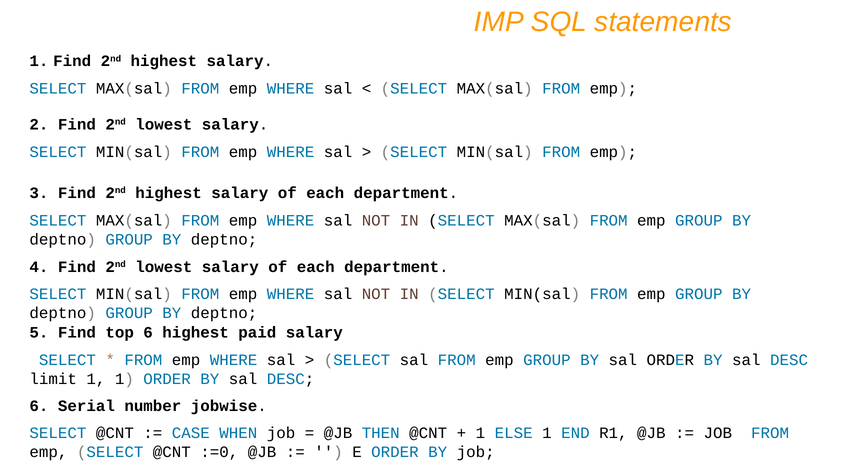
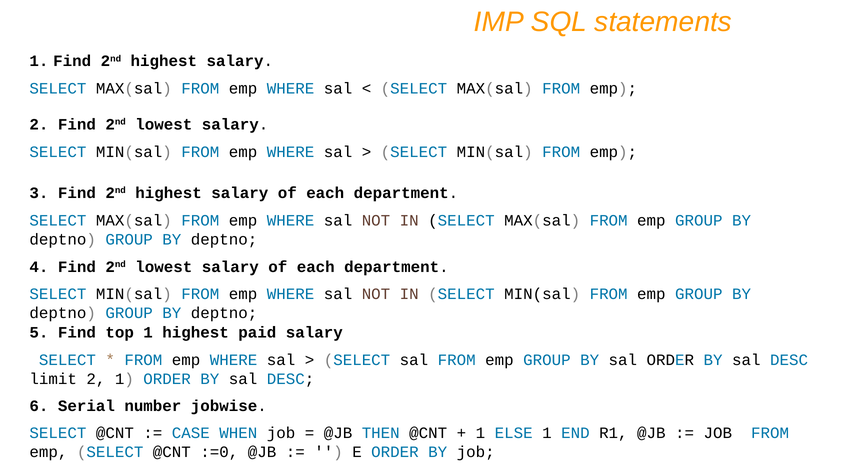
top 6: 6 -> 1 (148, 332)
limit 1: 1 -> 2 (96, 379)
